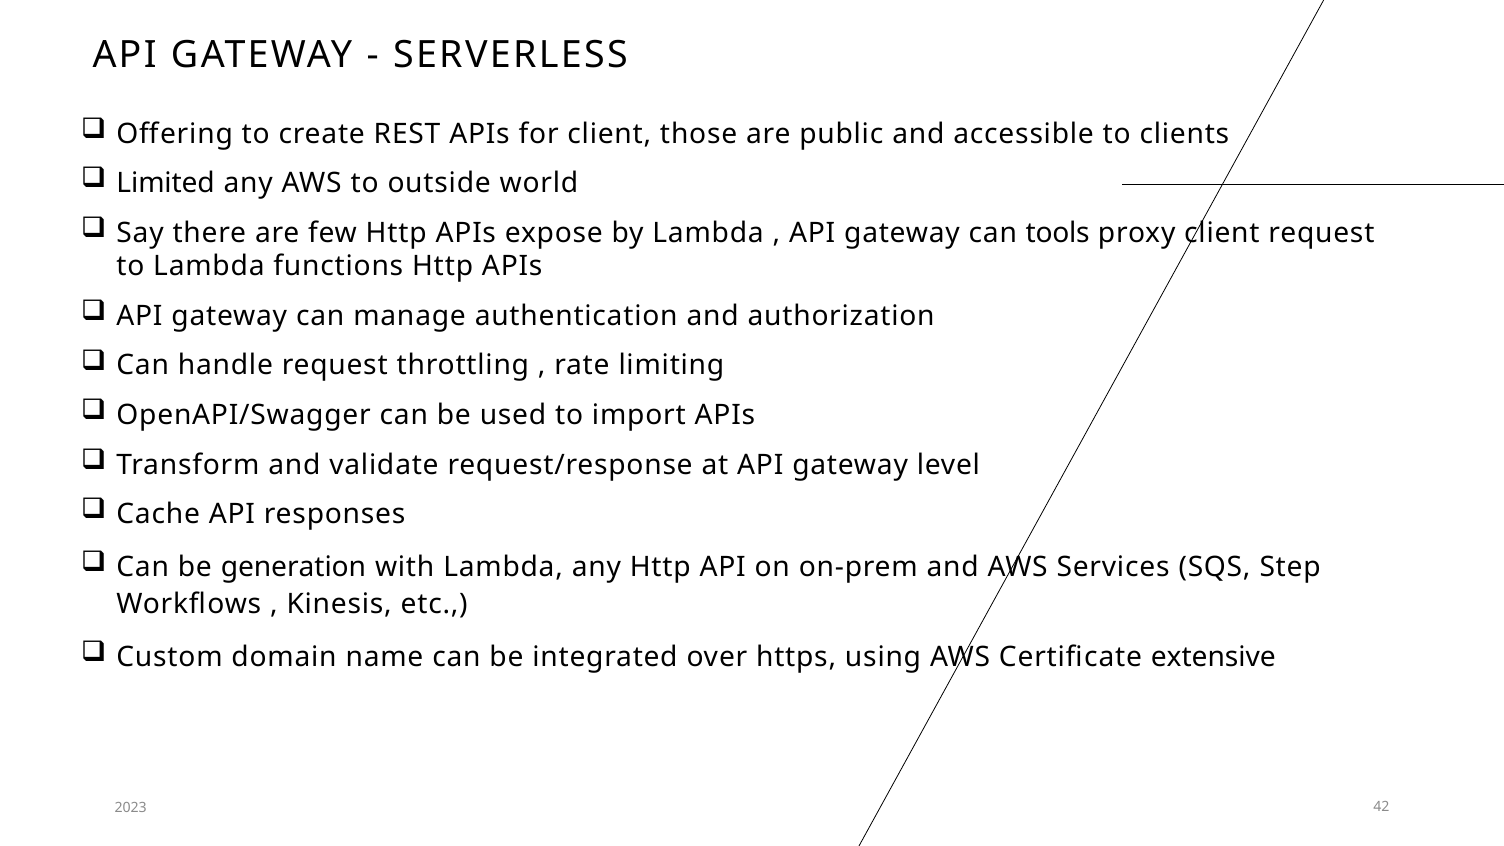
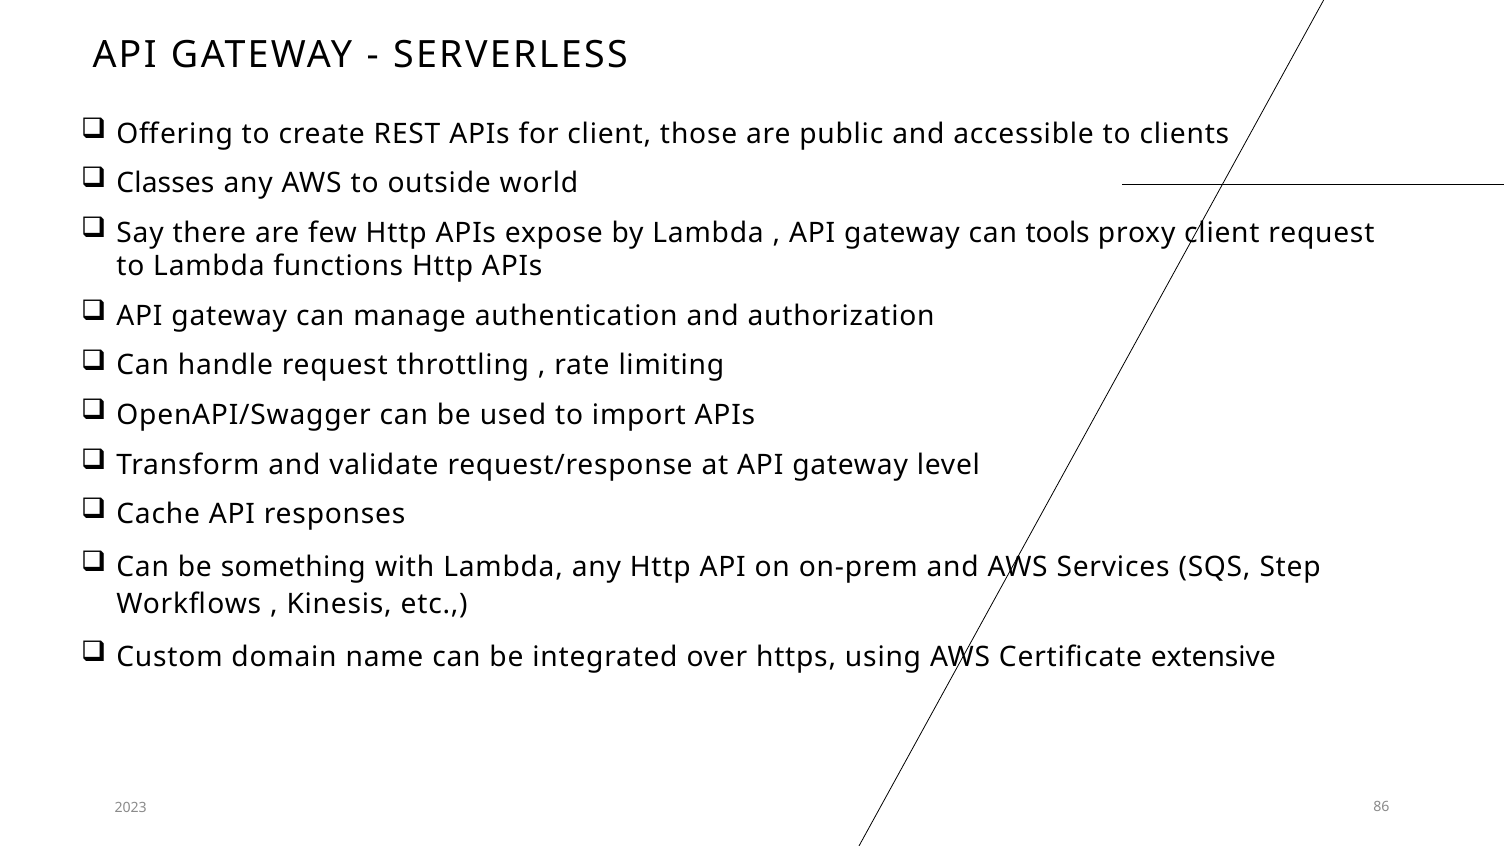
Limited: Limited -> Classes (165, 183)
generation: generation -> something (293, 567)
42: 42 -> 86 (1381, 806)
